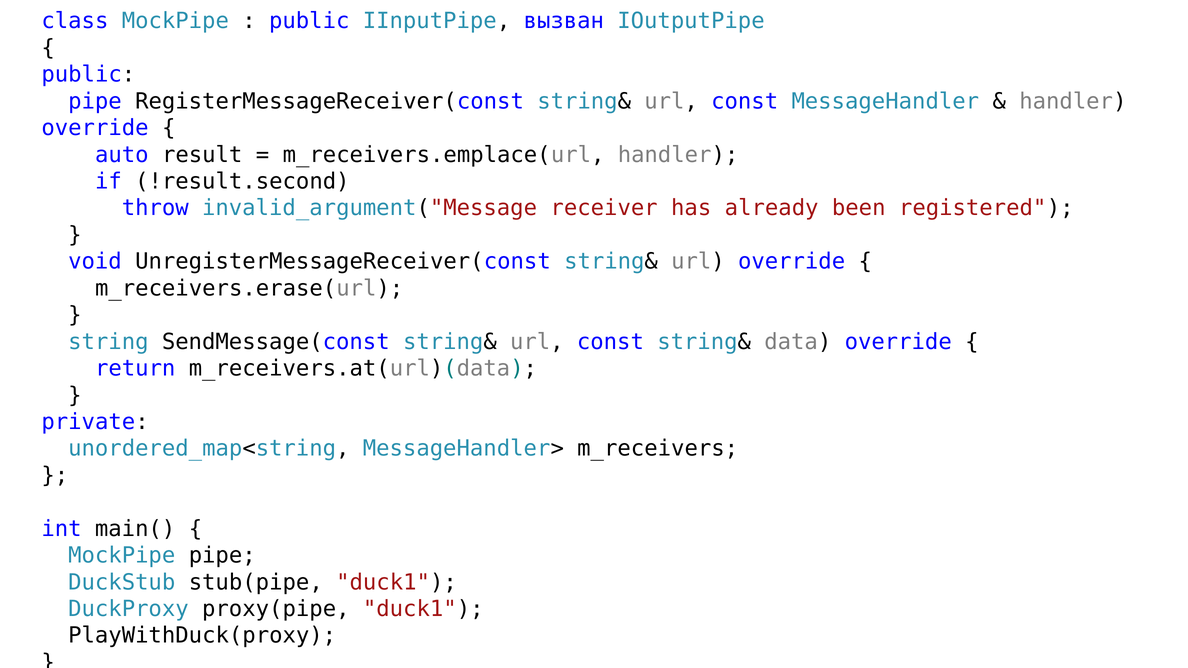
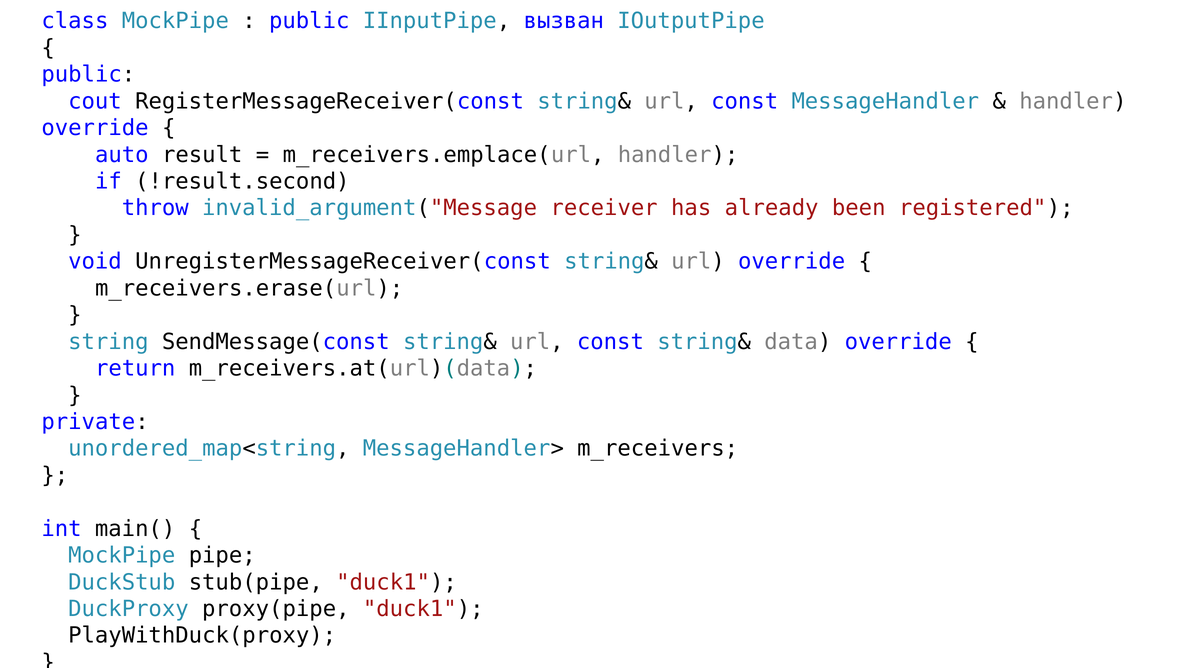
pipe: pipe -> cout (95, 101)
